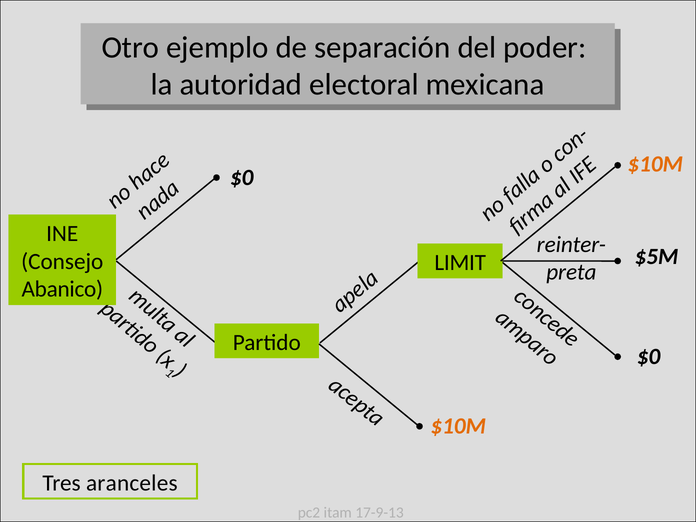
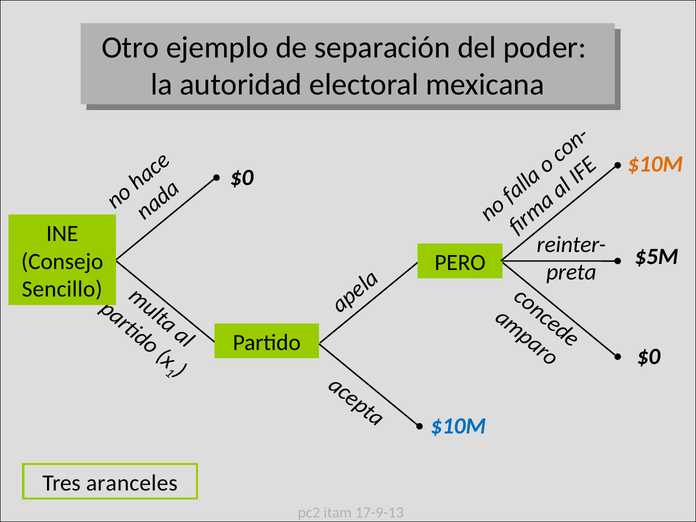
LIMIT: LIMIT -> PERO (460, 263)
Abanico: Abanico -> Sencillo (62, 289)
$10M colour: orange -> blue (458, 426)
